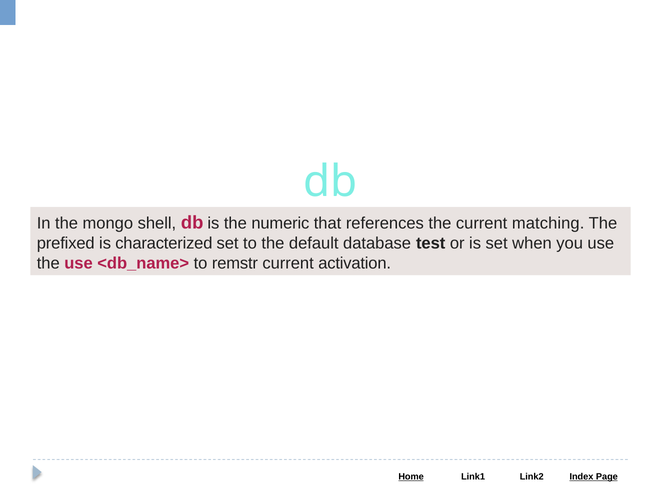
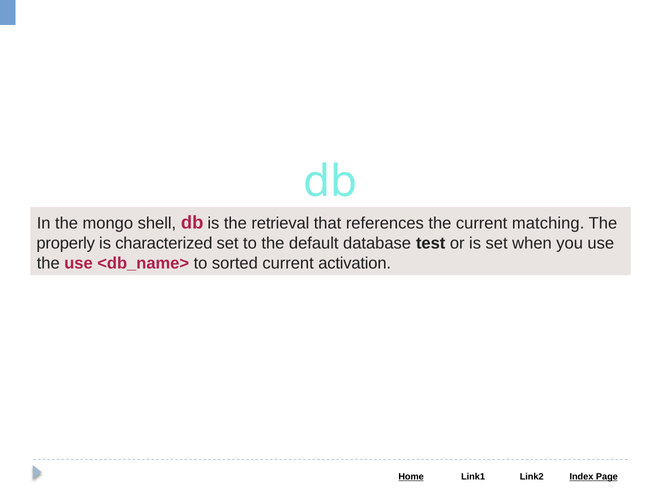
numeric: numeric -> retrieval (280, 223)
prefixed: prefixed -> properly (66, 243)
remstr: remstr -> sorted (235, 263)
